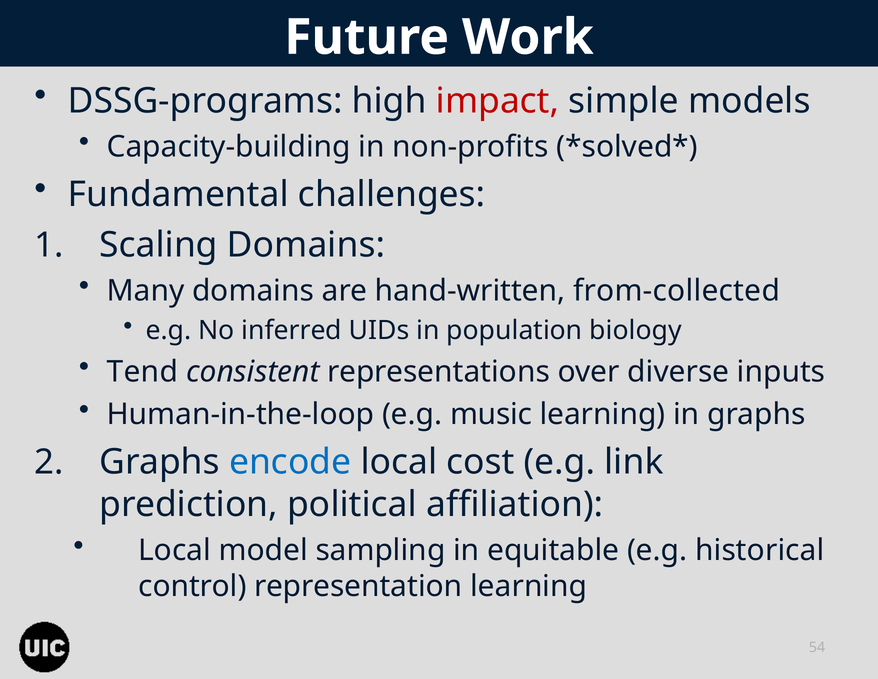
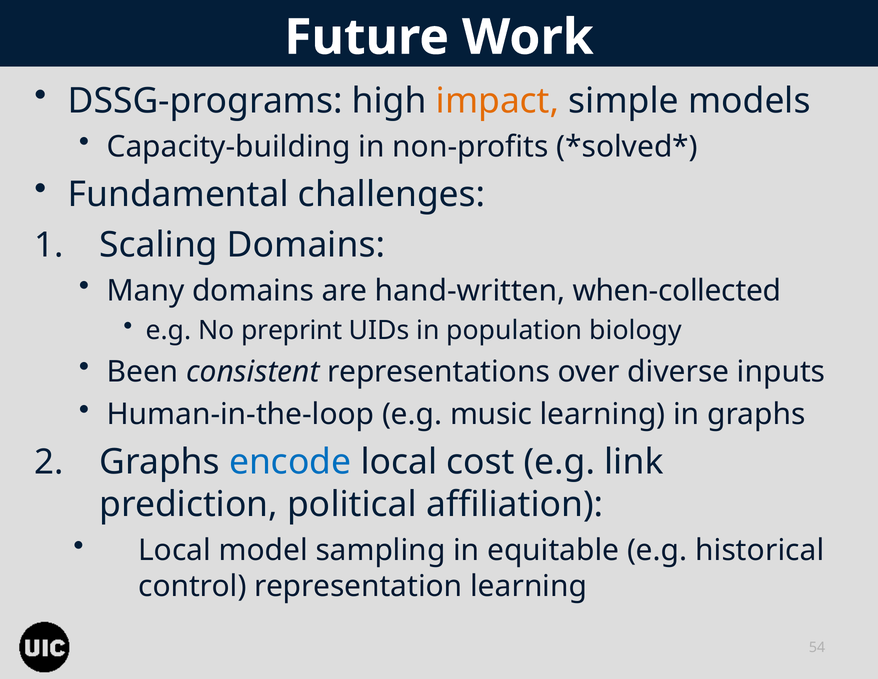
impact colour: red -> orange (498, 101)
from-collected: from-collected -> when-collected (677, 291)
inferred: inferred -> preprint (292, 330)
Tend: Tend -> Been (143, 371)
